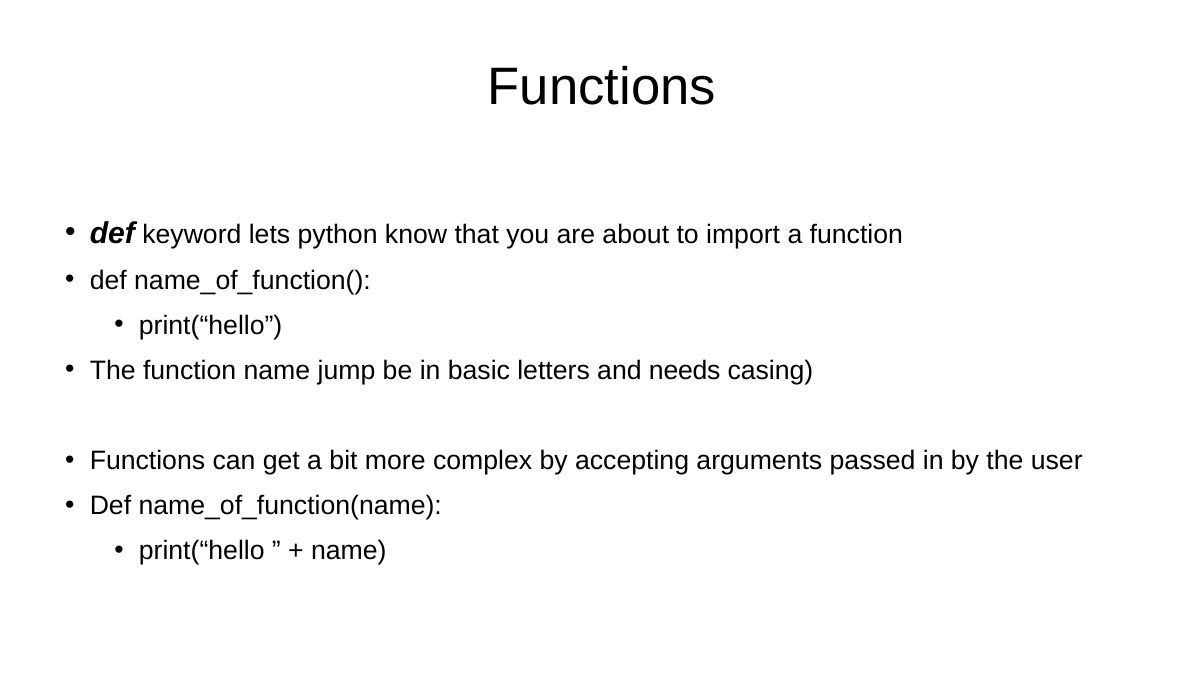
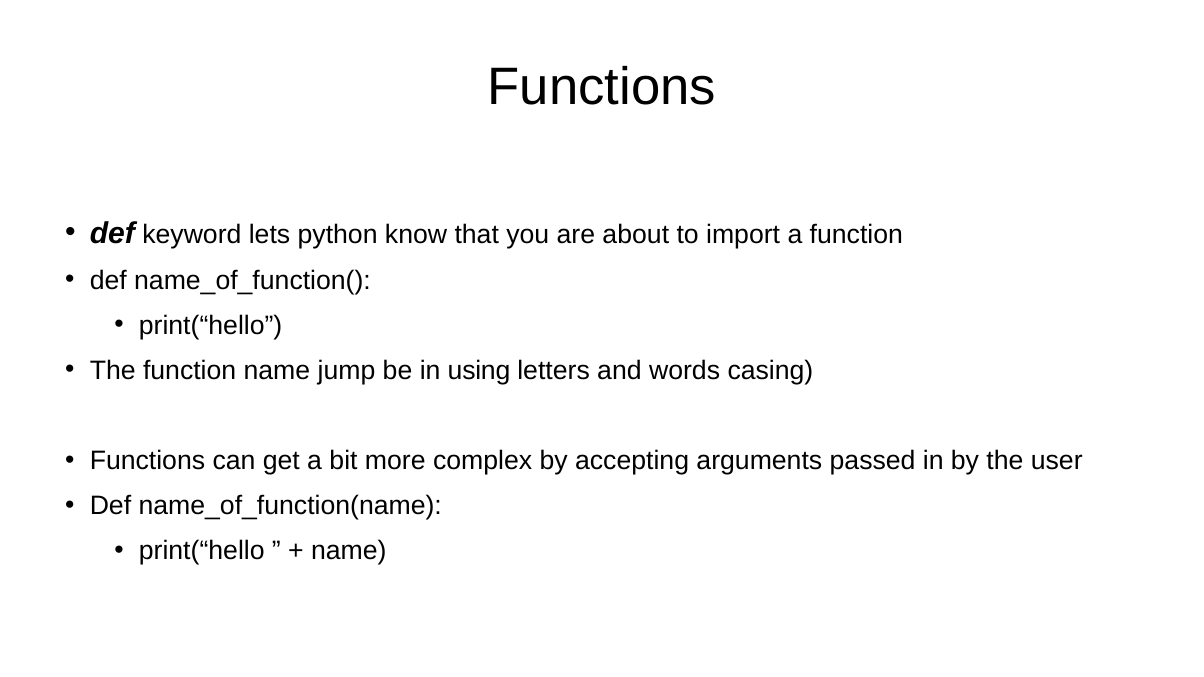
basic: basic -> using (479, 371)
needs: needs -> words (685, 371)
